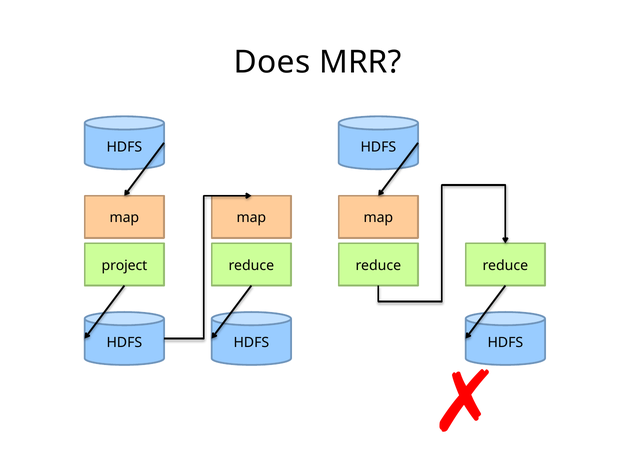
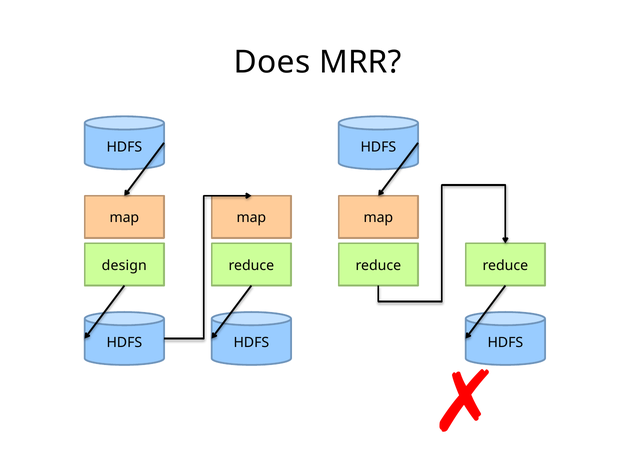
project: project -> design (124, 266)
